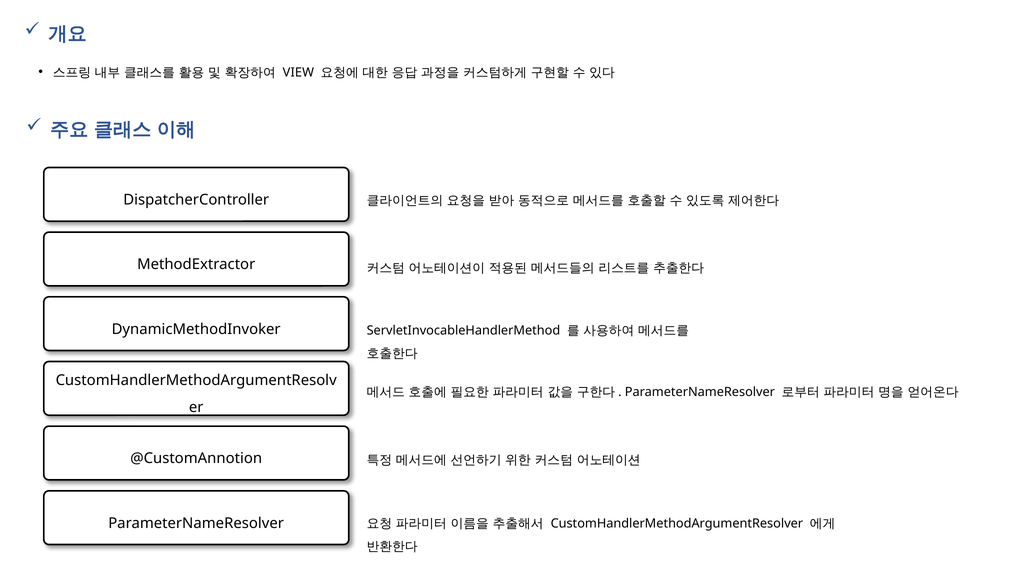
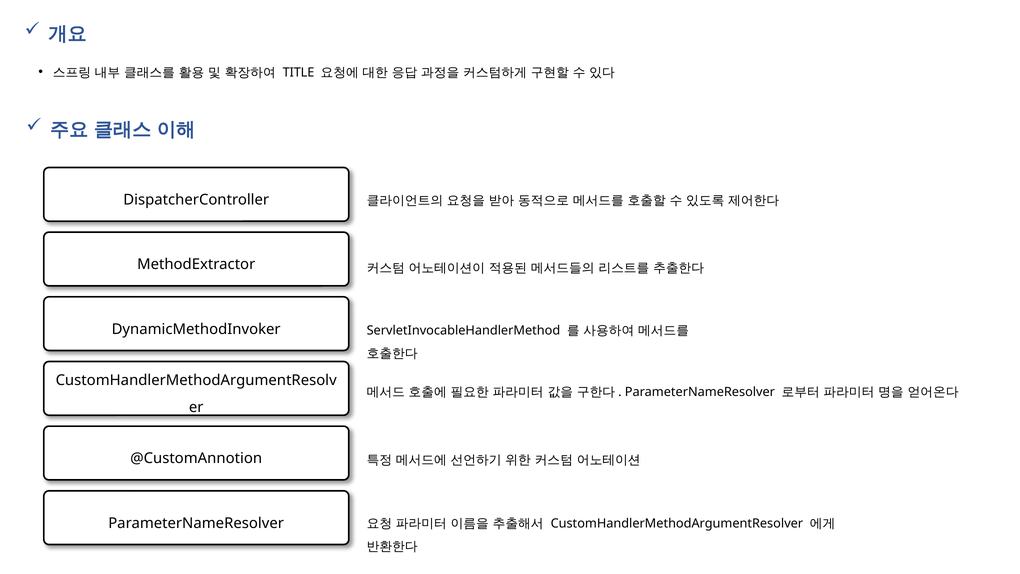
VIEW: VIEW -> TITLE (299, 72)
